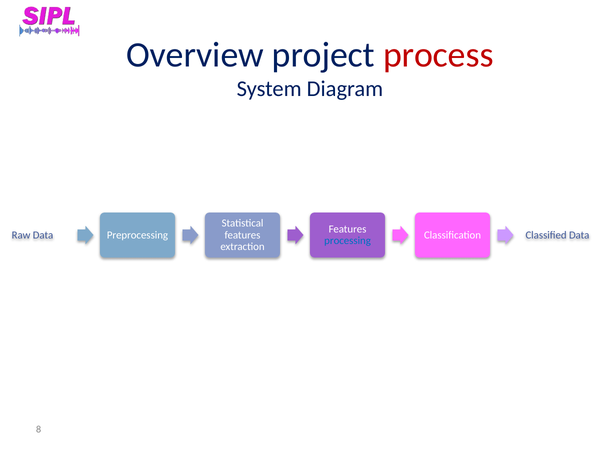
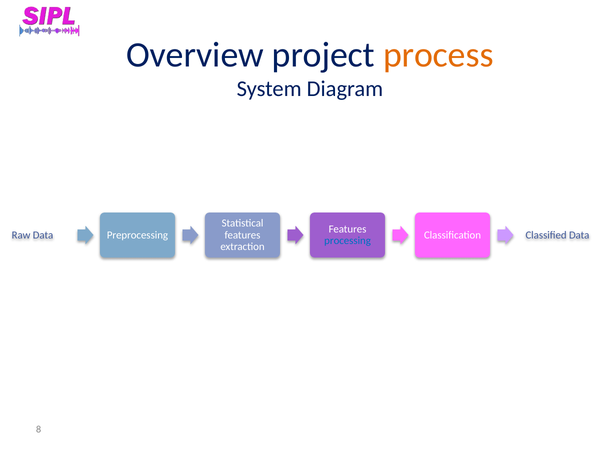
process colour: red -> orange (438, 55)
